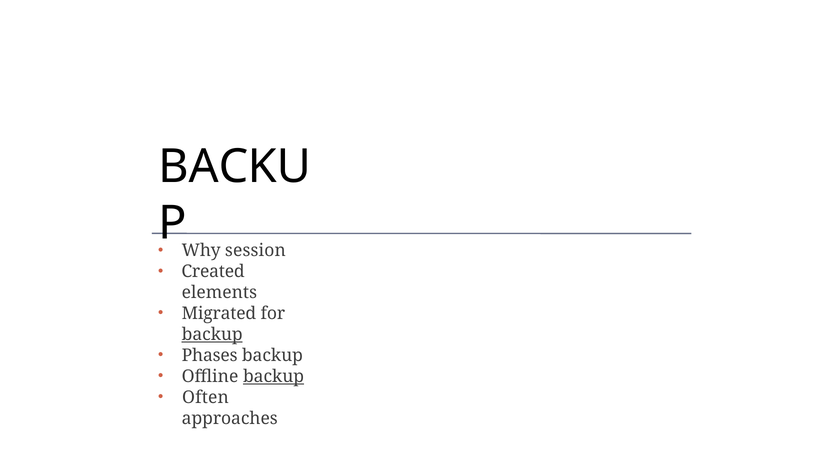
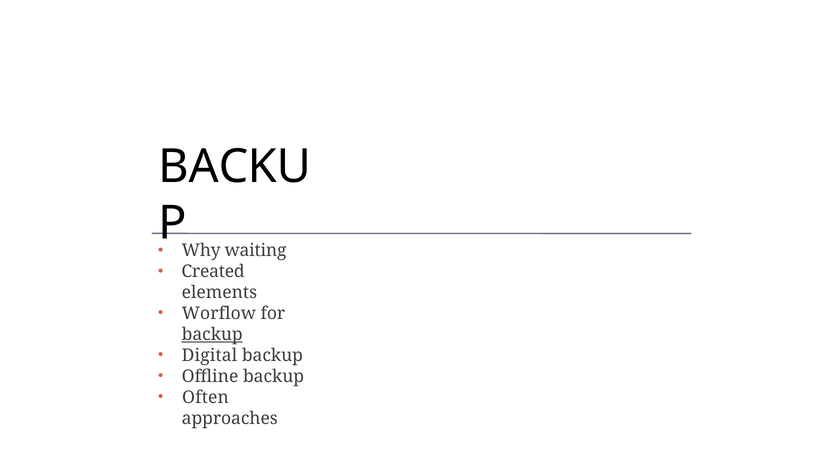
session: session -> waiting (256, 251)
Migrated: Migrated -> Worflow (219, 314)
Phases: Phases -> Digital (209, 356)
backup underline: present -> none (274, 377)
